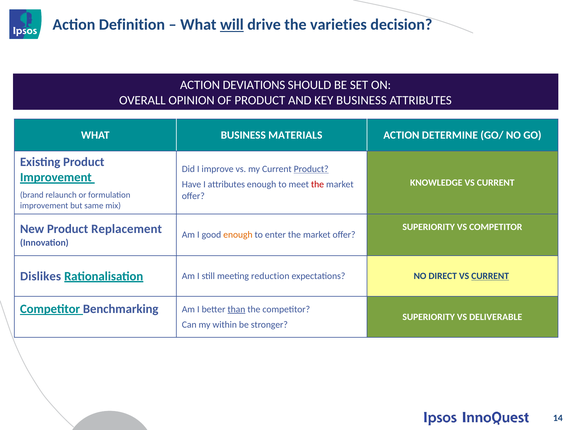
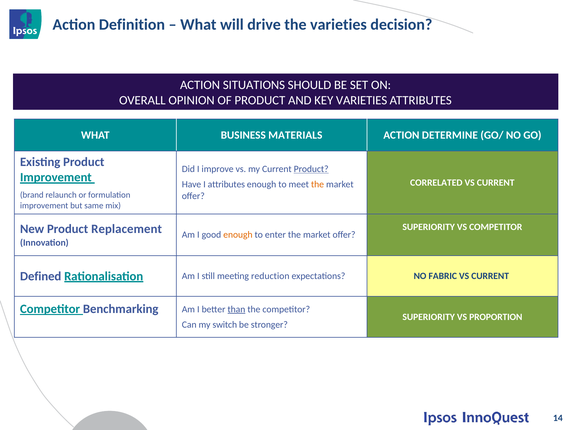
will underline: present -> none (232, 25)
DEVIATIONS: DEVIATIONS -> SITUATIONS (254, 85)
KEY BUSINESS: BUSINESS -> VARIETIES (362, 100)
KNOWLEDGE: KNOWLEDGE -> CORRELATED (436, 182)
the colour: red -> orange (318, 184)
Dislikes: Dislikes -> Defined (41, 276)
DIRECT: DIRECT -> FABRIC (443, 276)
CURRENT underline: present -> none (490, 276)
DELIVERABLE: DELIVERABLE -> PROPORTION (496, 317)
within: within -> switch (225, 324)
